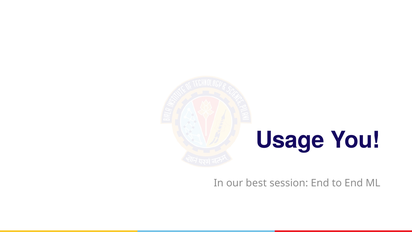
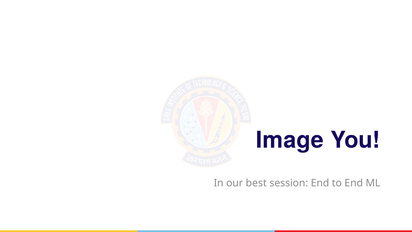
Usage: Usage -> Image (290, 140)
